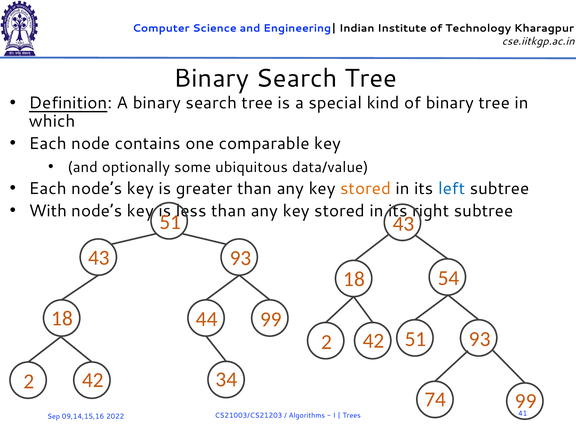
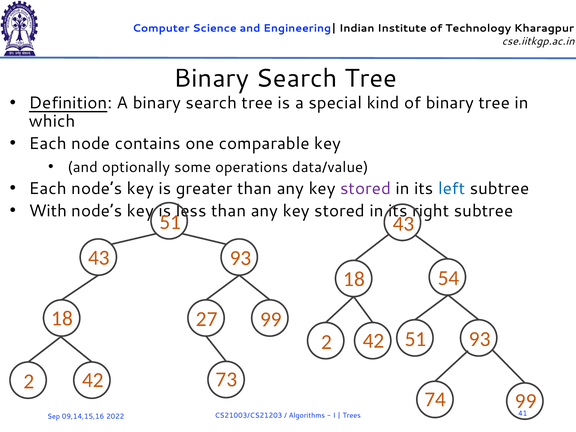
ubiquitous: ubiquitous -> operations (252, 167)
stored colour: orange -> purple (366, 188)
44: 44 -> 27 (207, 319)
34: 34 -> 73 (226, 379)
